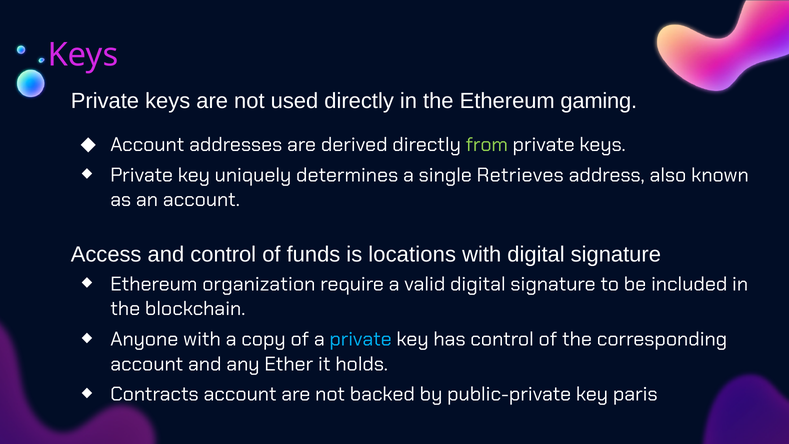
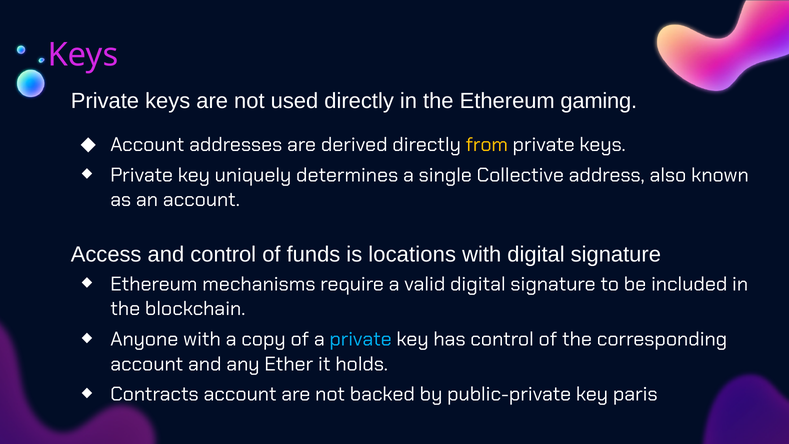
from colour: light green -> yellow (487, 145)
Retrieves: Retrieves -> Collective (520, 175)
organization: organization -> mechanisms (259, 284)
